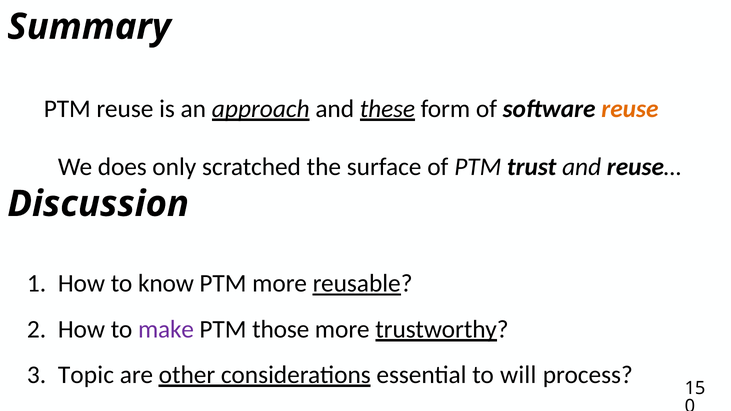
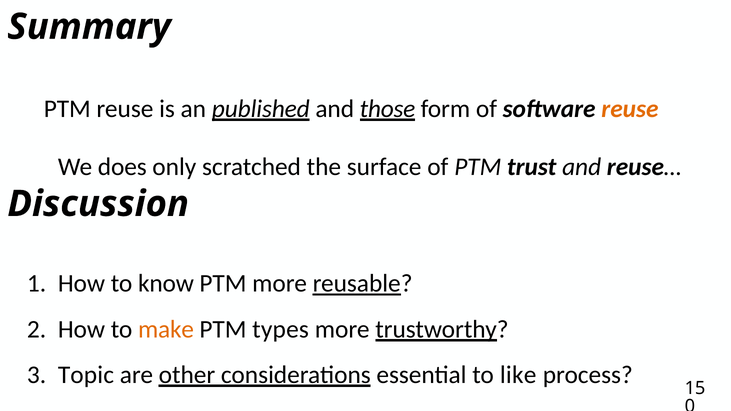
approach: approach -> published (261, 109)
these: these -> those (387, 109)
make colour: purple -> orange (166, 329)
those: those -> types (281, 329)
will: will -> like (518, 375)
